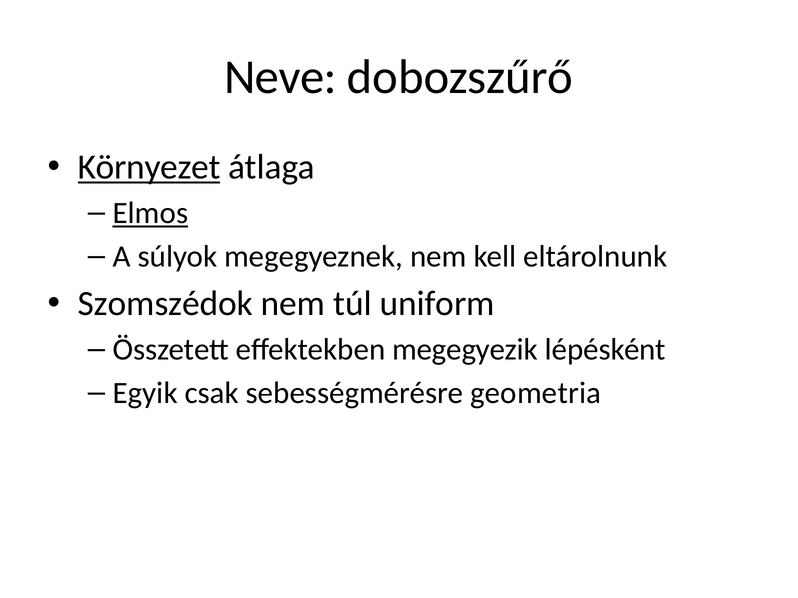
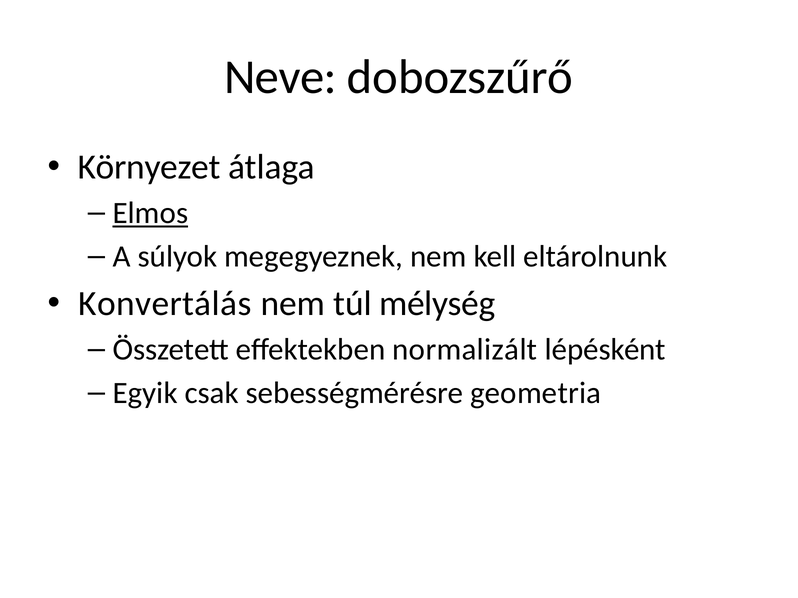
Környezet underline: present -> none (149, 167)
Szomszédok: Szomszédok -> Konvertálás (165, 304)
uniform: uniform -> mélység (437, 304)
megegyezik: megegyezik -> normalizált (465, 350)
